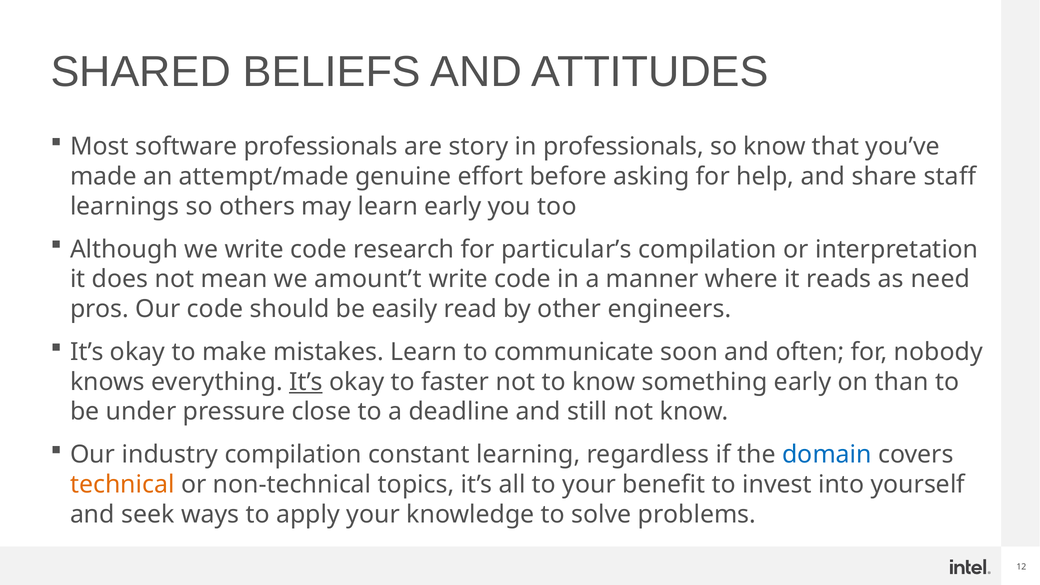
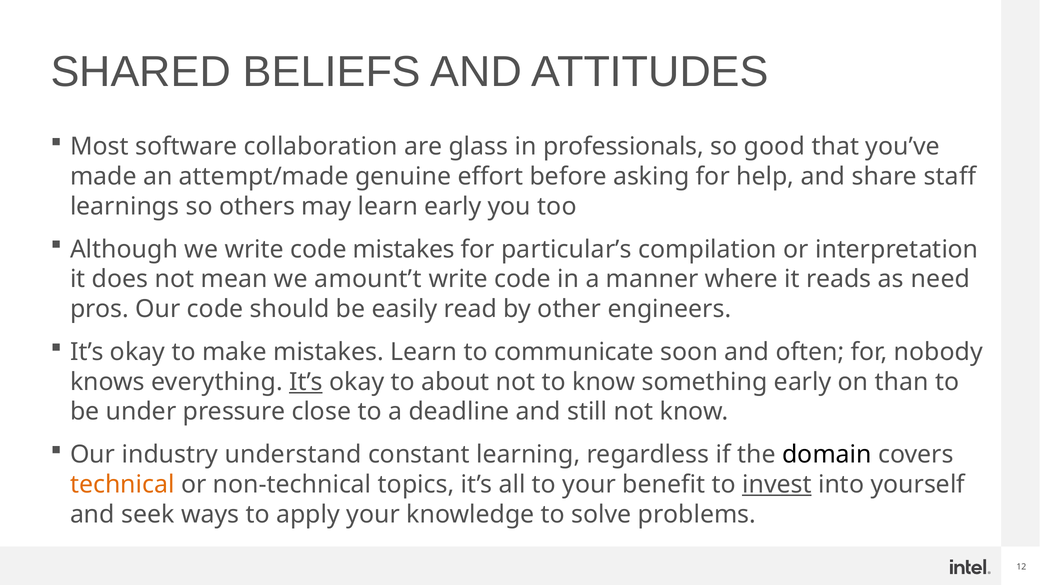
software professionals: professionals -> collaboration (321, 147)
story: story -> glass (478, 147)
so know: know -> good (774, 147)
code research: research -> mistakes (404, 249)
faster: faster -> about (455, 382)
industry compilation: compilation -> understand (293, 455)
domain colour: blue -> black (827, 455)
invest underline: none -> present (777, 484)
